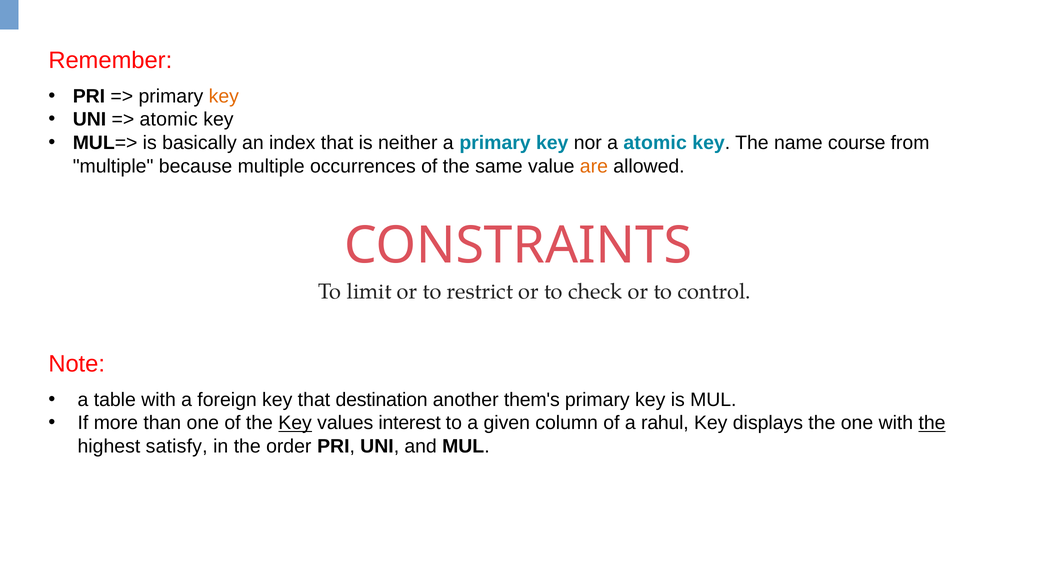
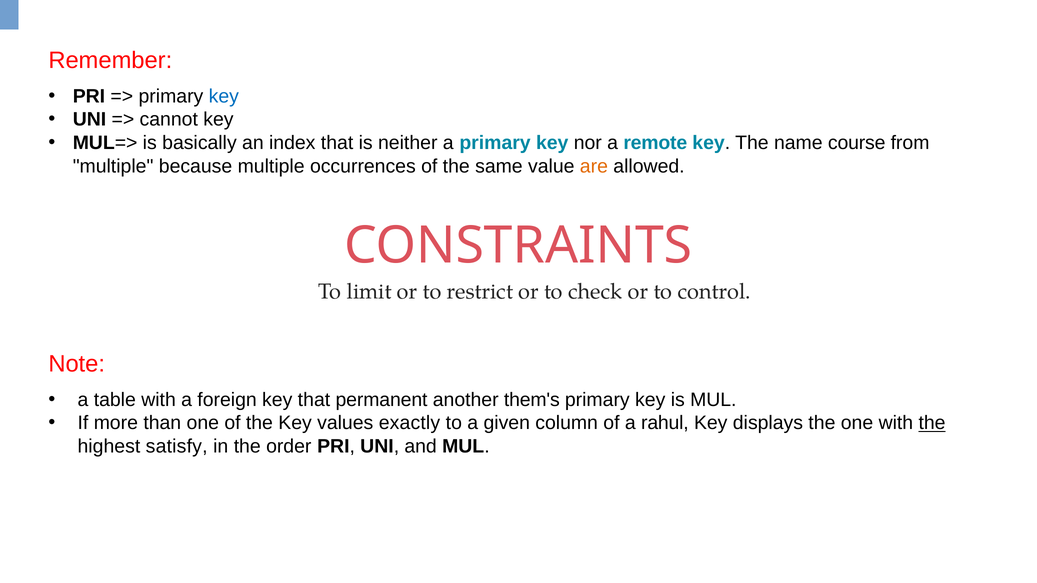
key colour: orange -> blue (224, 96)
atomic: atomic -> cannot (169, 120)
a atomic: atomic -> remote (655, 143)
destination: destination -> permanent (382, 400)
Key underline: present -> none (295, 423)
interest: interest -> exactly (409, 423)
